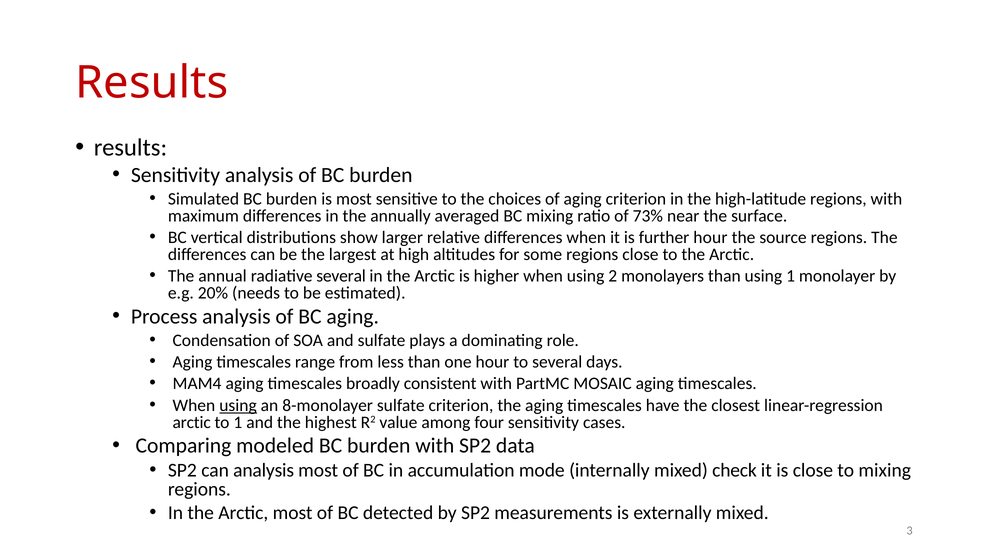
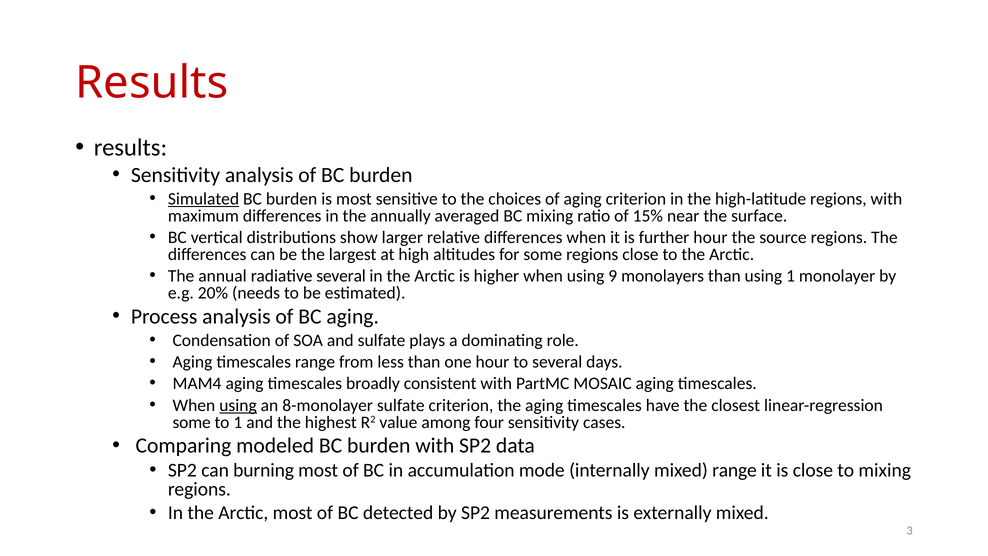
Simulated underline: none -> present (204, 199)
73%: 73% -> 15% (648, 216)
2: 2 -> 9 (613, 276)
arctic: arctic -> some (192, 422)
can analysis: analysis -> burning (264, 470)
mixed check: check -> range (734, 470)
